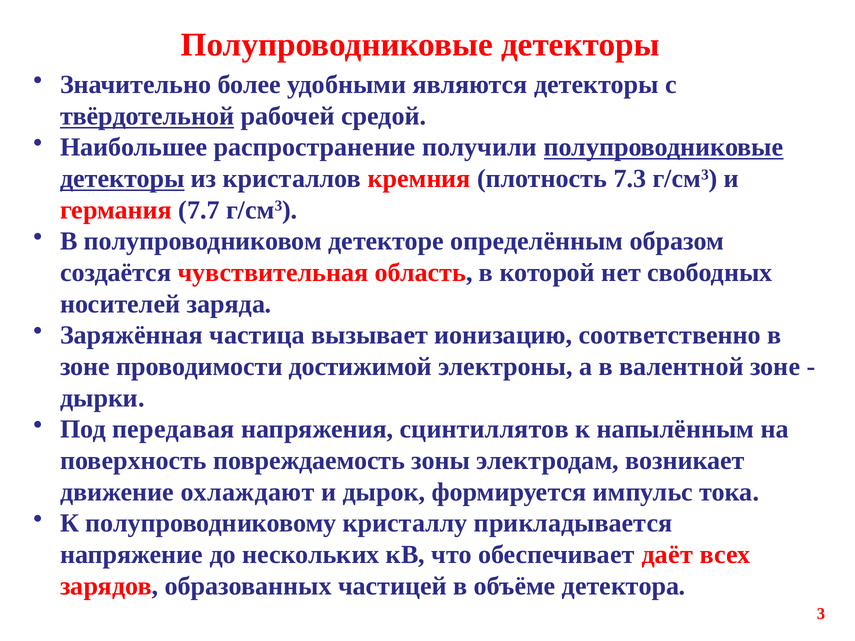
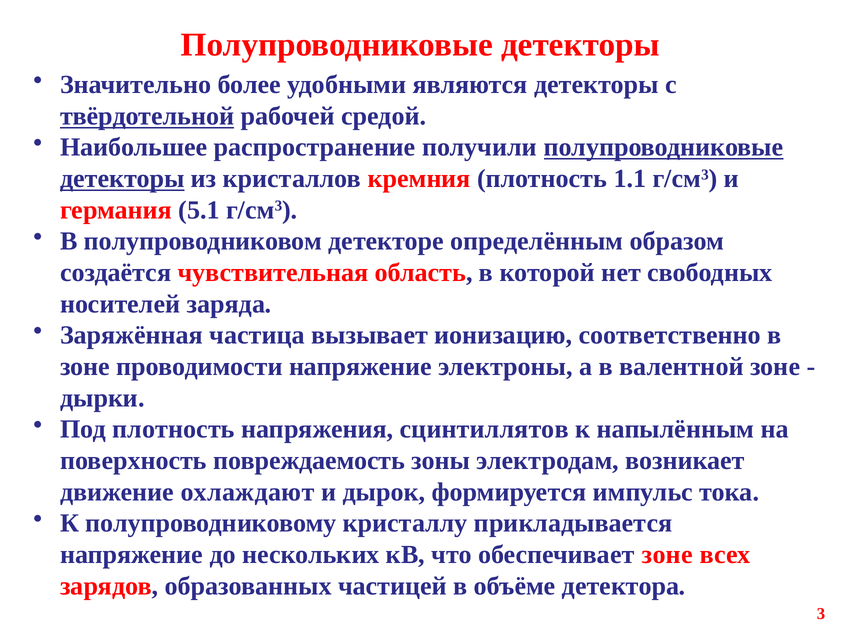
7.3: 7.3 -> 1.1 (630, 179)
7.7: 7.7 -> 5.1 (199, 210)
проводимости достижимой: достижимой -> напряжение (360, 367)
Под передавая: передавая -> плотность (173, 429)
обеспечивает даёт: даёт -> зоне (667, 555)
